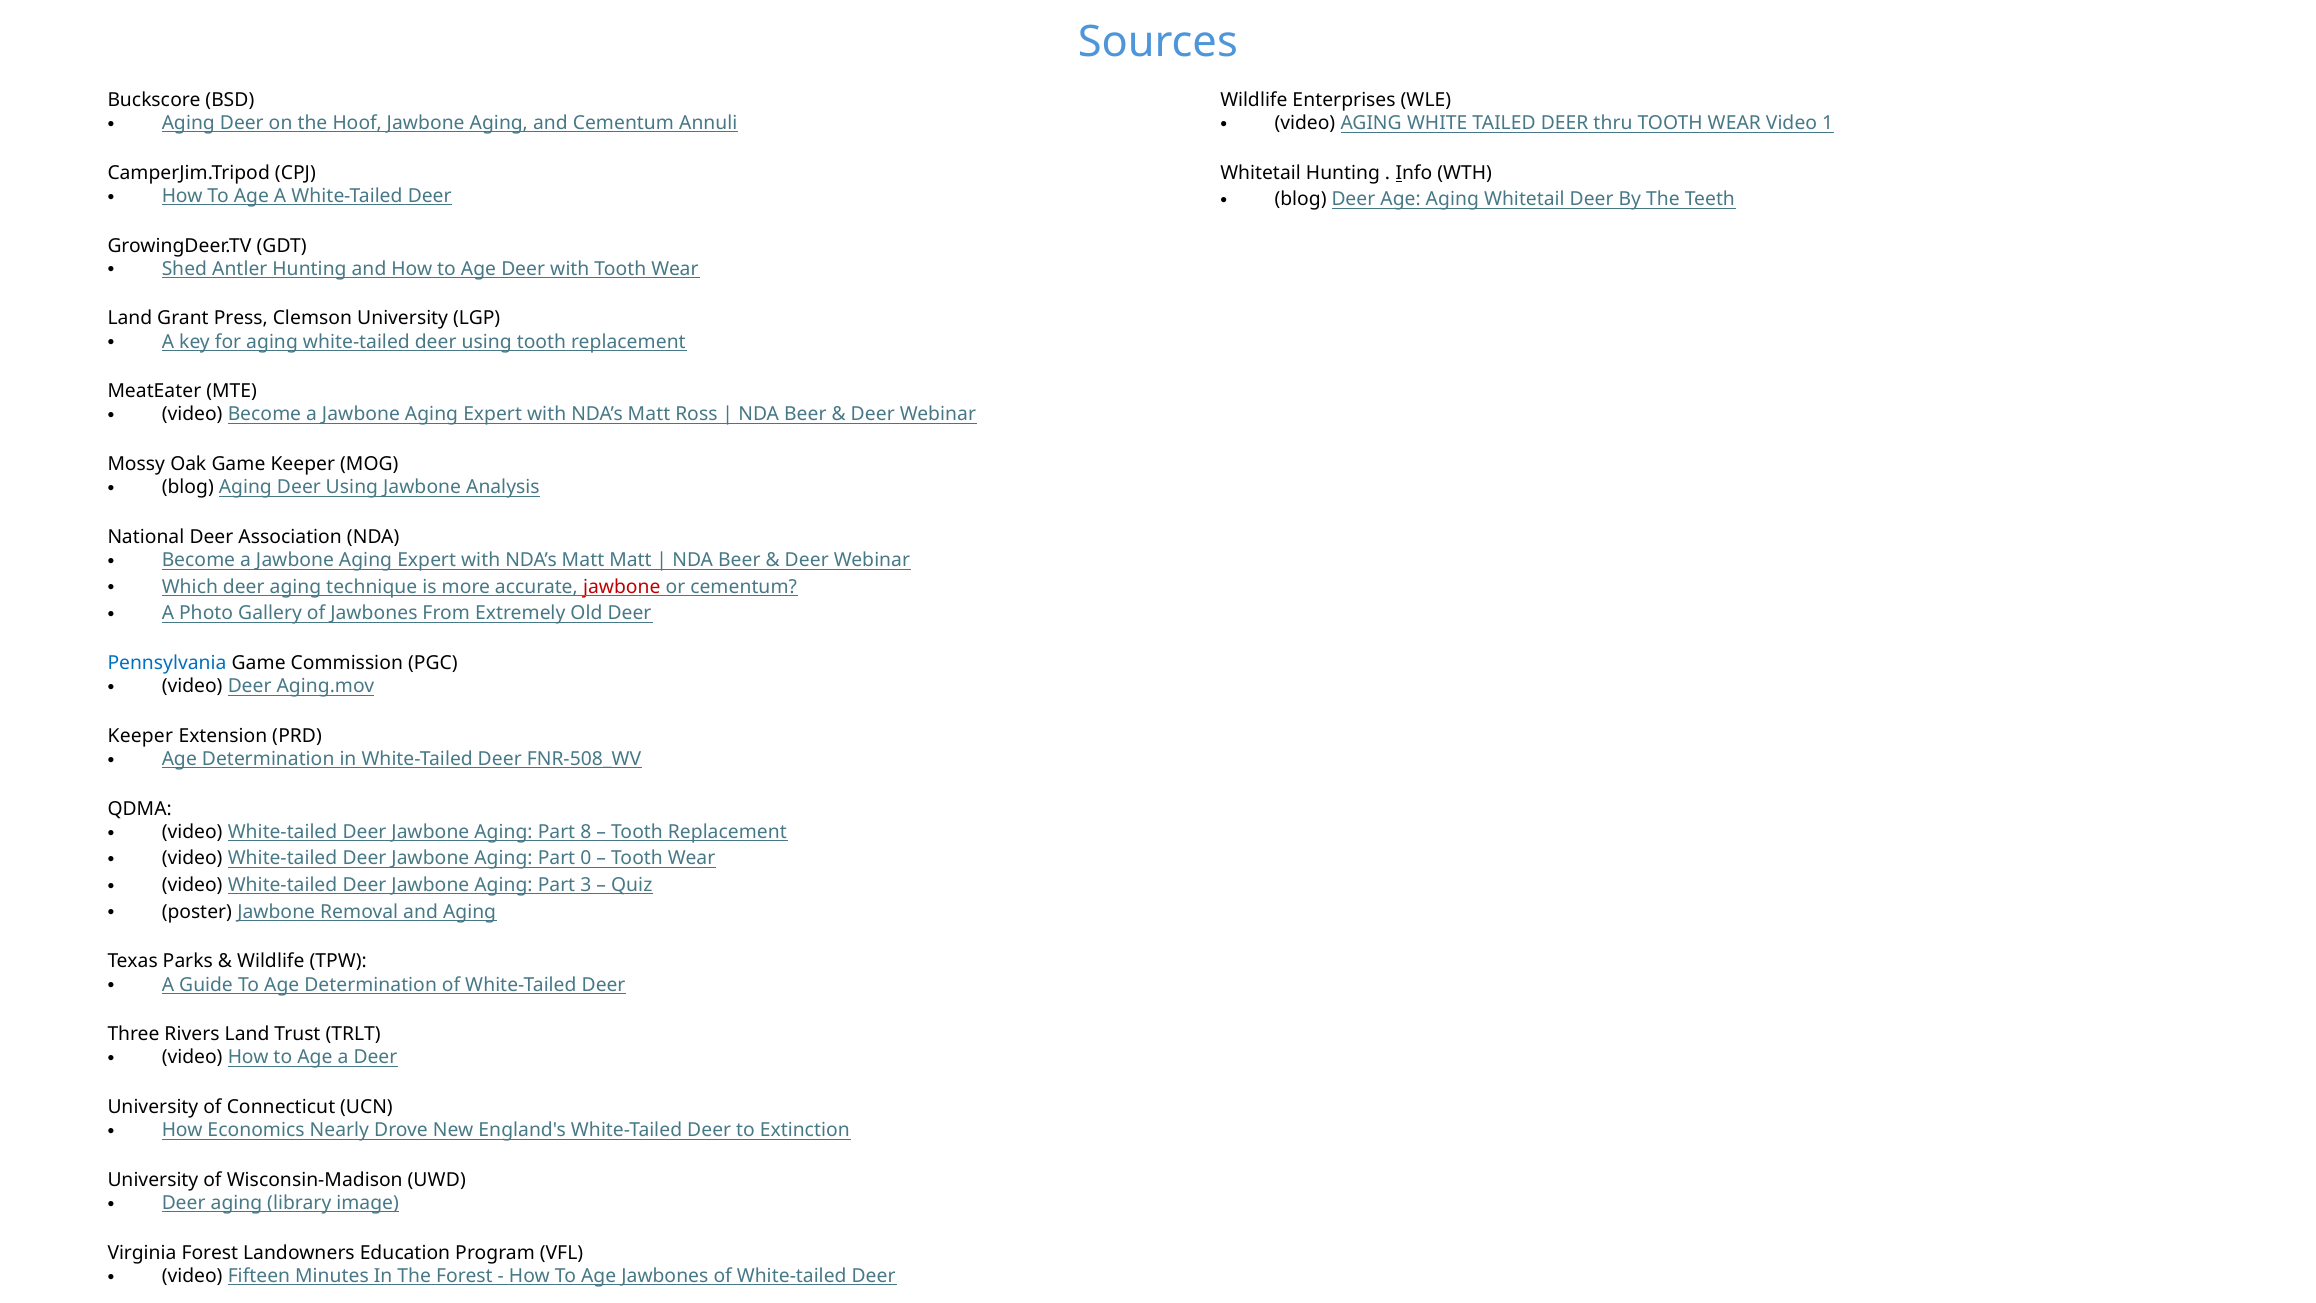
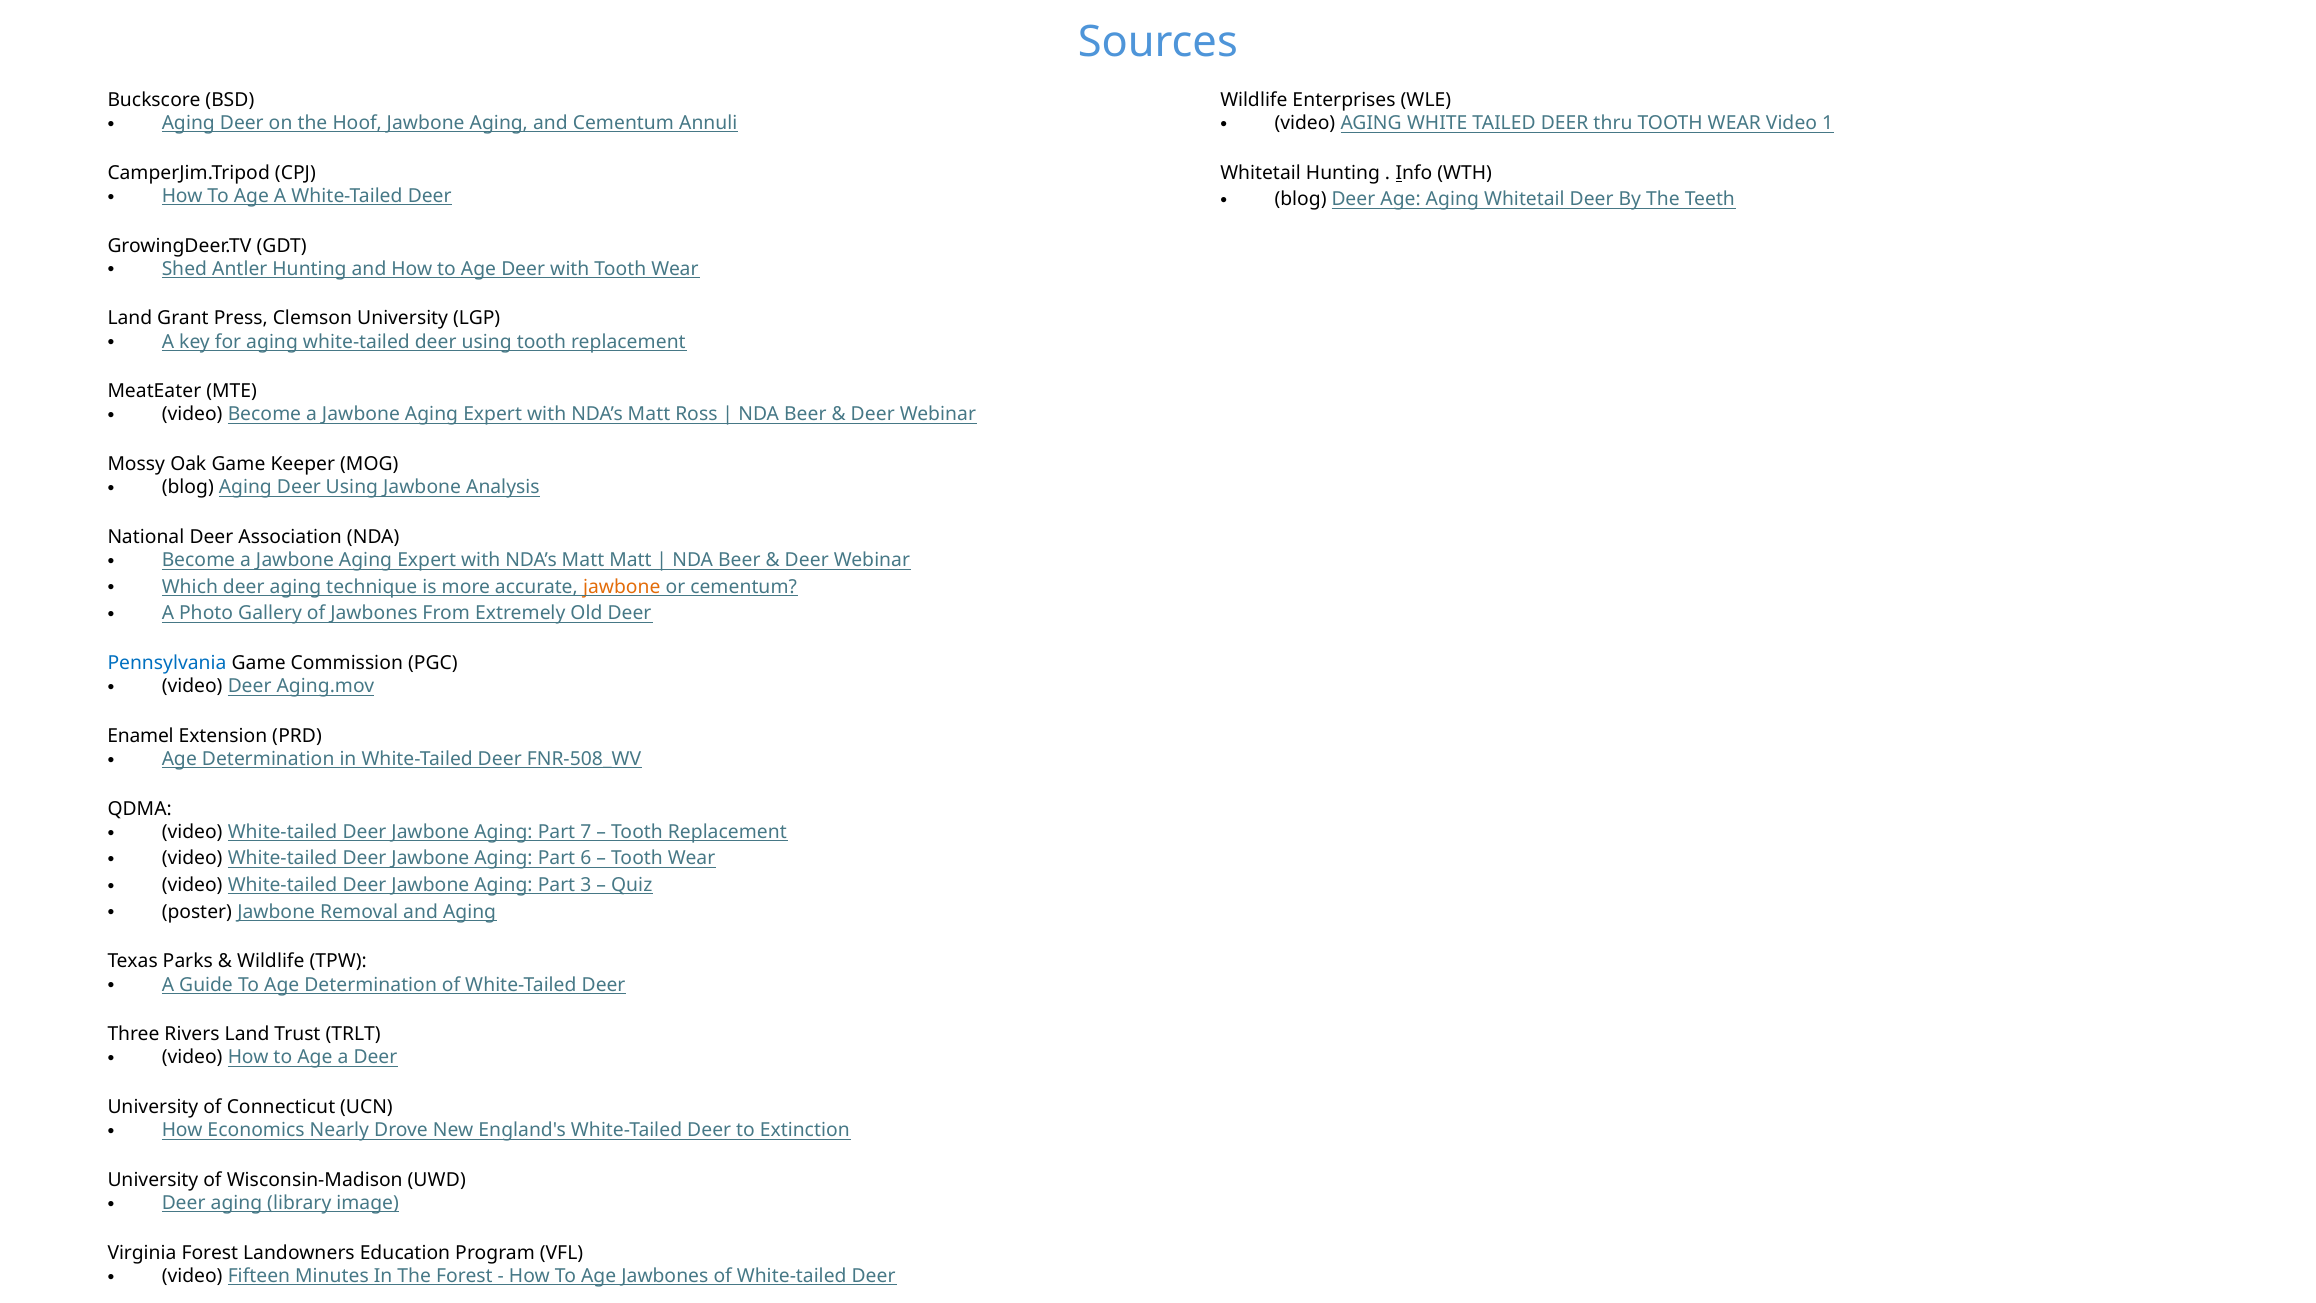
jawbone colour: red -> orange (622, 587)
Keeper: Keeper -> Enamel (141, 736)
8: 8 -> 7 (586, 832)
0: 0 -> 6 (586, 858)
